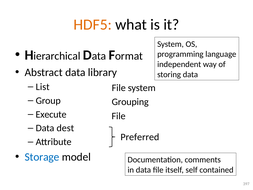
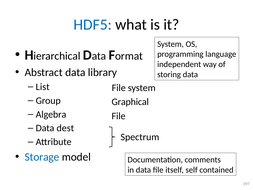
HDF5 colour: orange -> blue (93, 24)
Grouping: Grouping -> Graphical (130, 102)
Execute: Execute -> Algebra (51, 114)
Preferred: Preferred -> Spectrum (140, 137)
